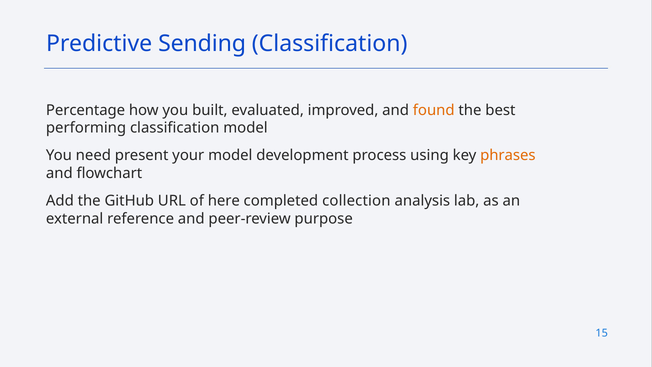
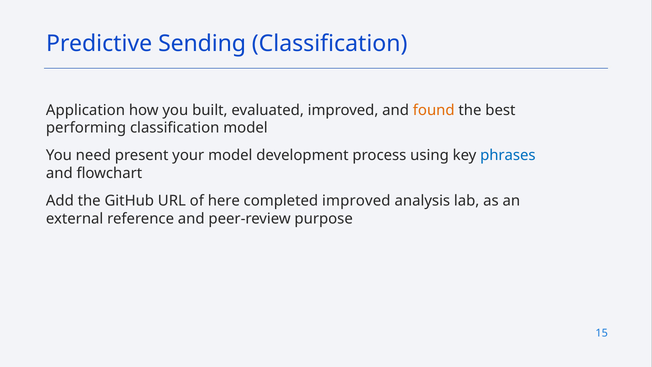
Percentage: Percentage -> Application (85, 110)
phrases colour: orange -> blue (508, 155)
completed collection: collection -> improved (356, 201)
